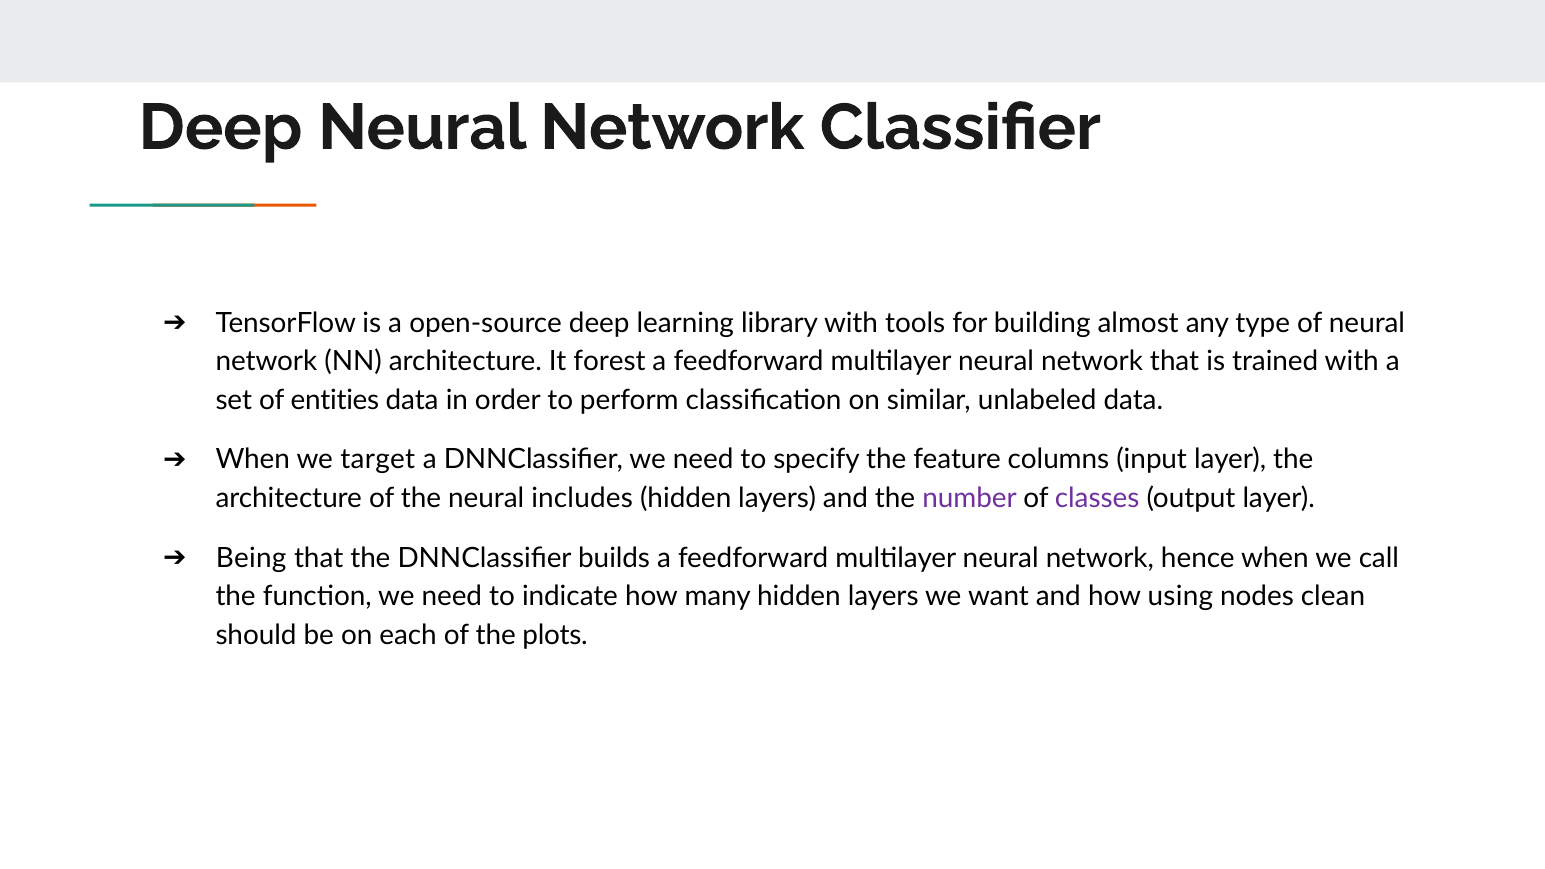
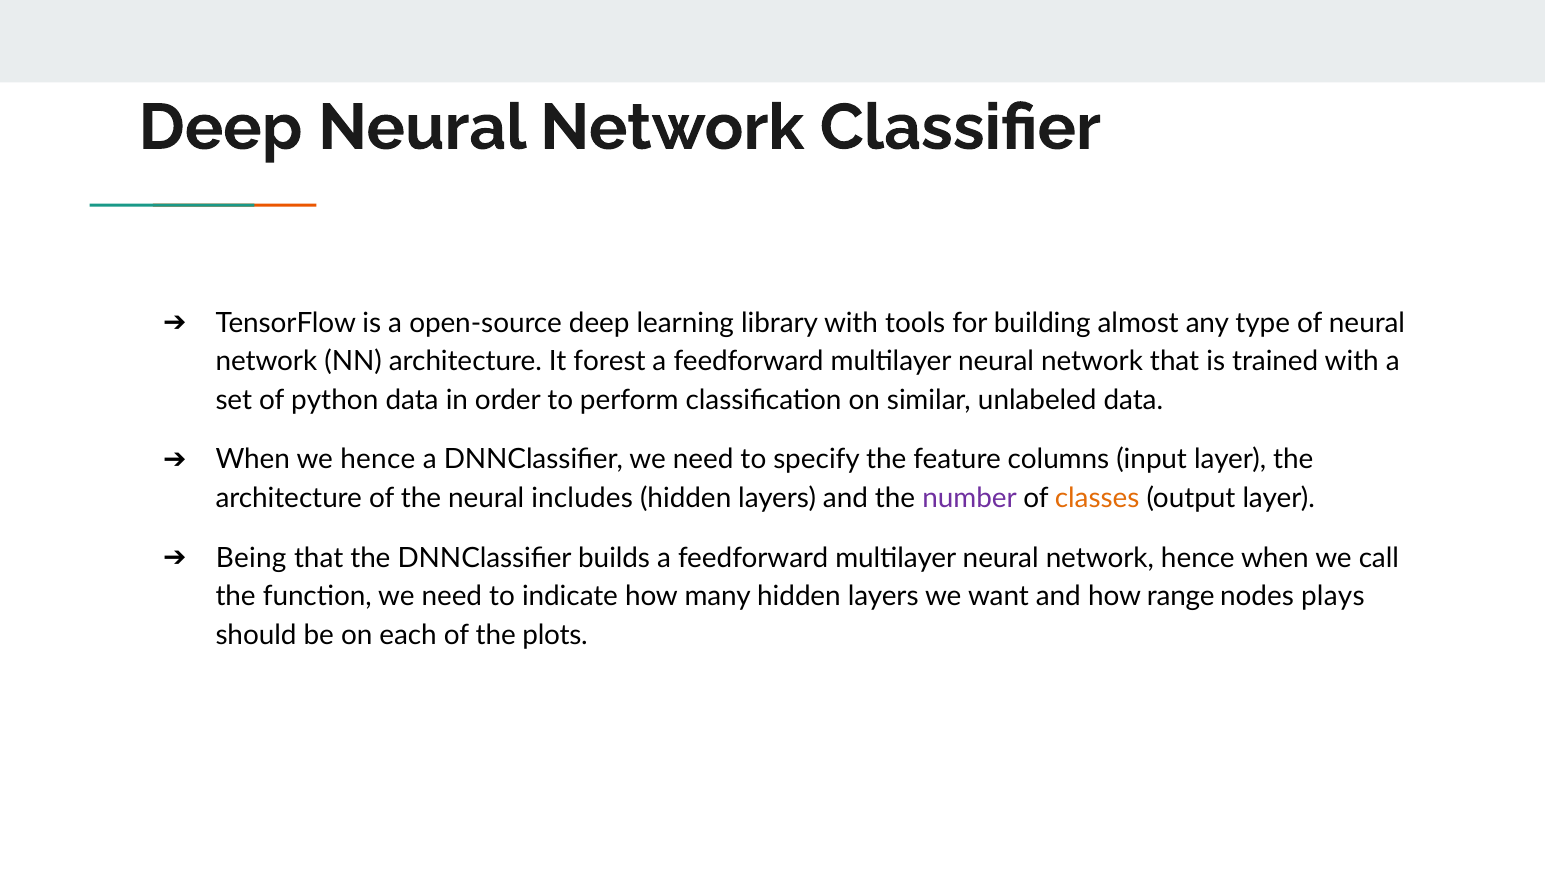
entities: entities -> python (335, 400)
we target: target -> hence (378, 460)
classes colour: purple -> orange (1097, 498)
using: using -> range (1181, 597)
clean: clean -> plays (1333, 597)
